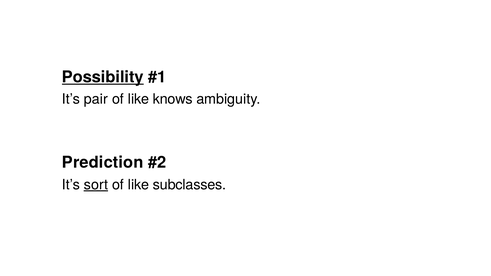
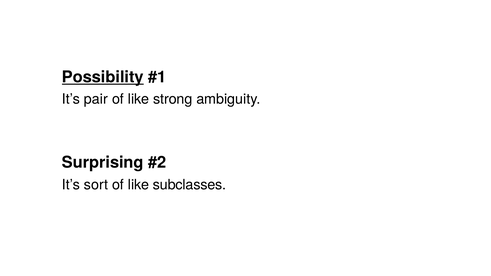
knows: knows -> strong (173, 99)
Prediction: Prediction -> Surprising (103, 163)
sort underline: present -> none (96, 185)
